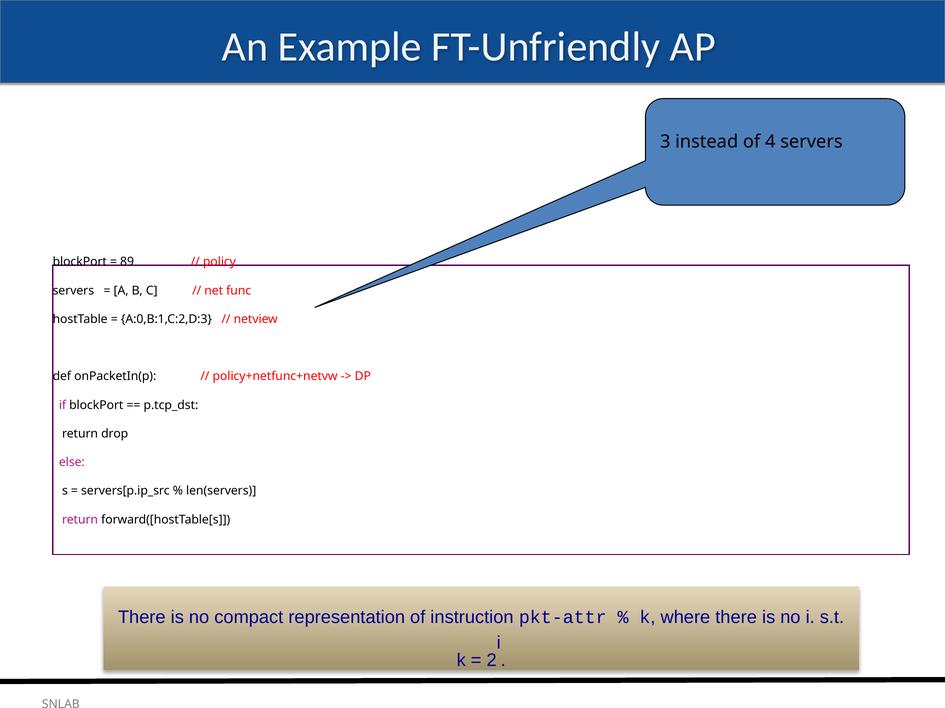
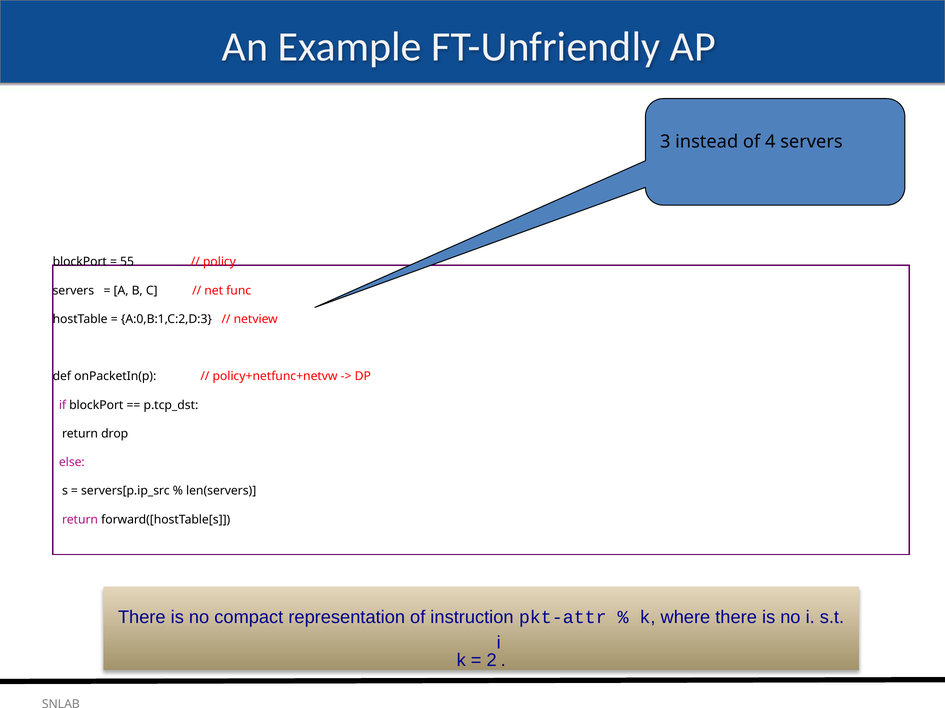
89: 89 -> 55 (127, 262)
